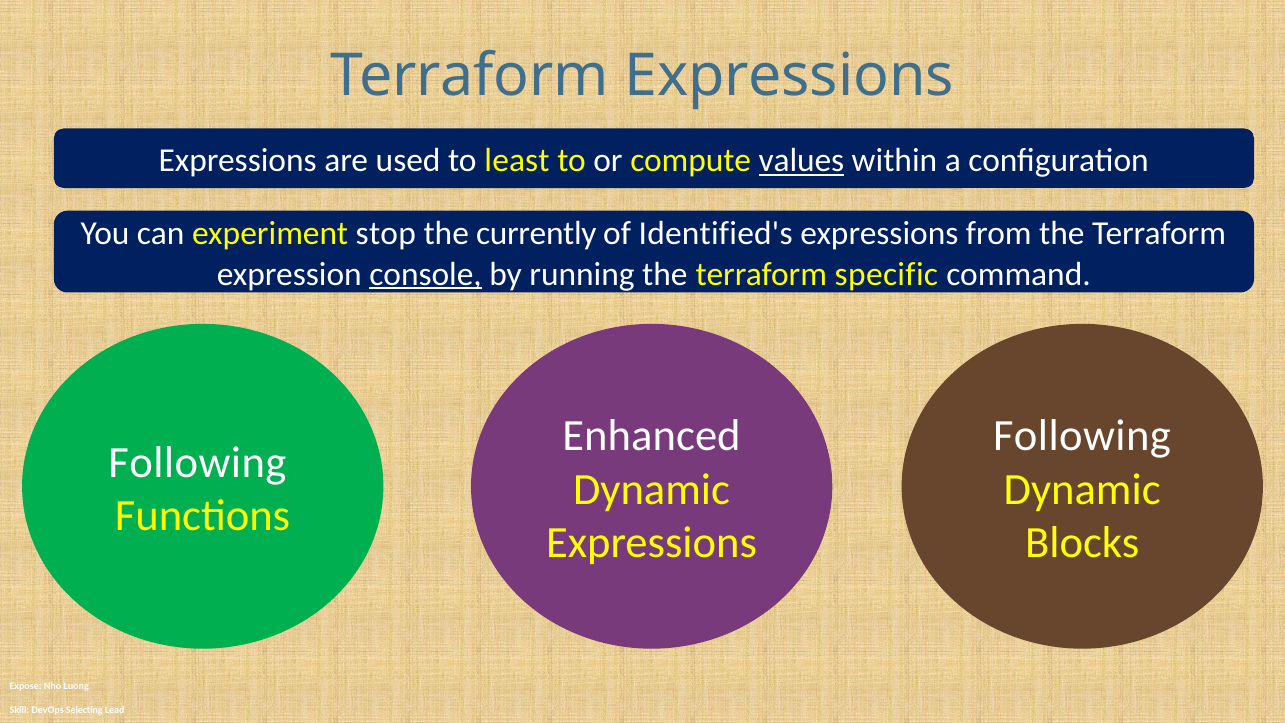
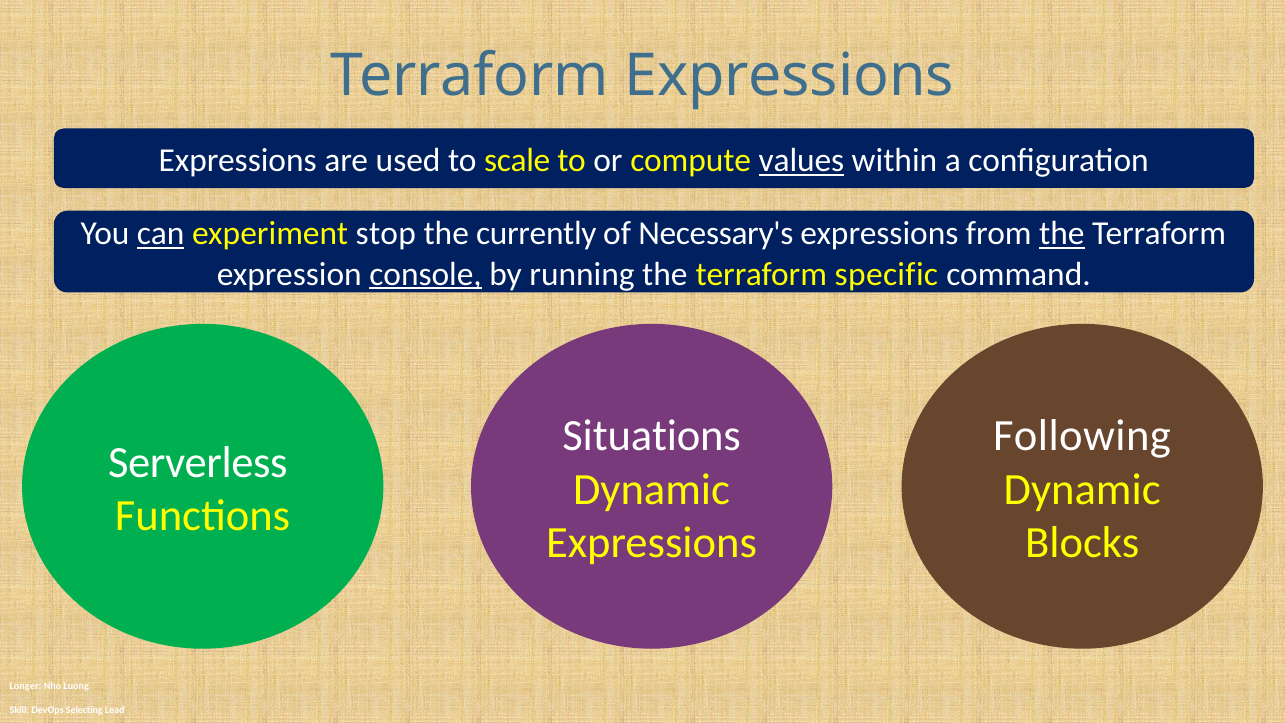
least: least -> scale (517, 160)
can underline: none -> present (161, 234)
Identified's: Identified's -> Necessary's (716, 234)
the underline: none -> present (1062, 234)
Enhanced: Enhanced -> Situations (652, 436)
Following: Following -> Serverless (198, 462)
Expose: Expose -> Longer (26, 686)
